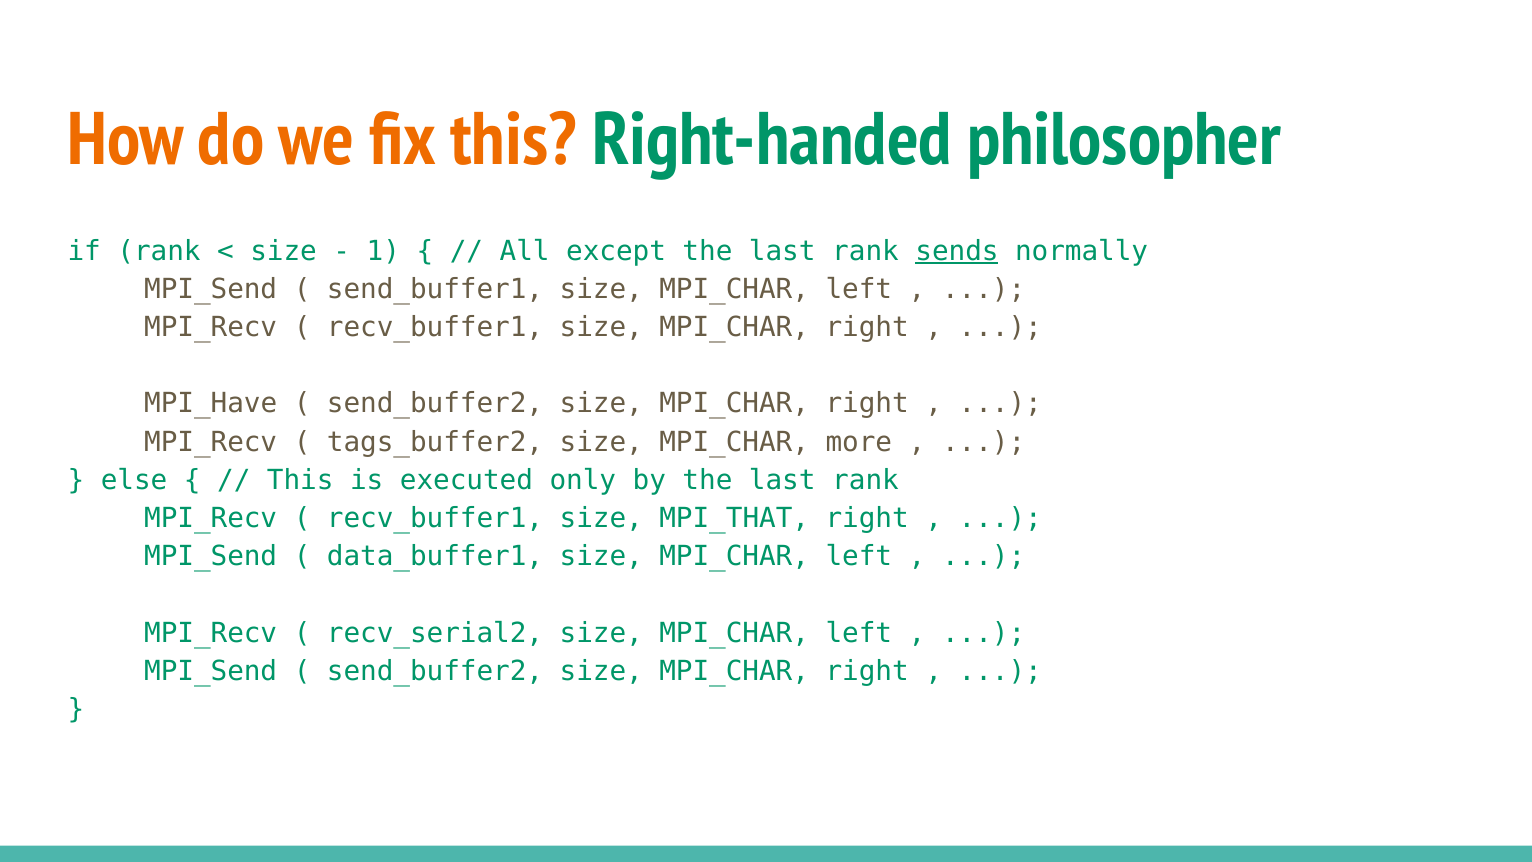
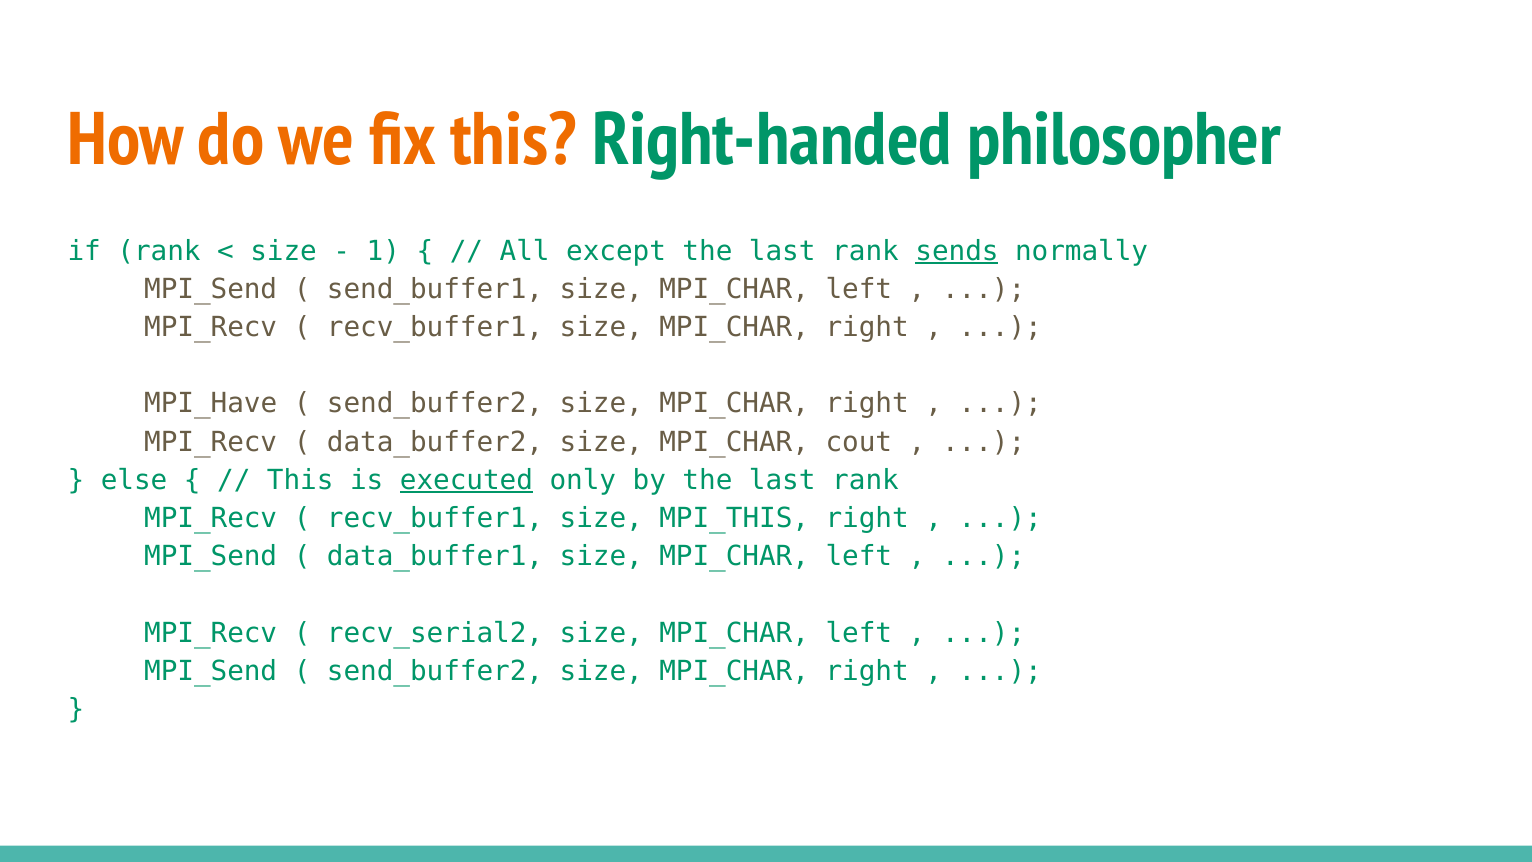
tags_buffer2: tags_buffer2 -> data_buffer2 (435, 442)
more: more -> cout (859, 442)
executed underline: none -> present (466, 480)
MPI_THAT: MPI_THAT -> MPI_THIS (734, 518)
